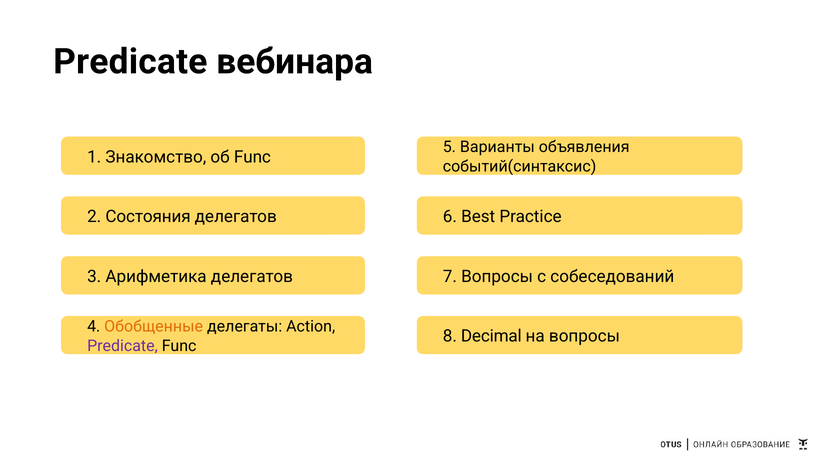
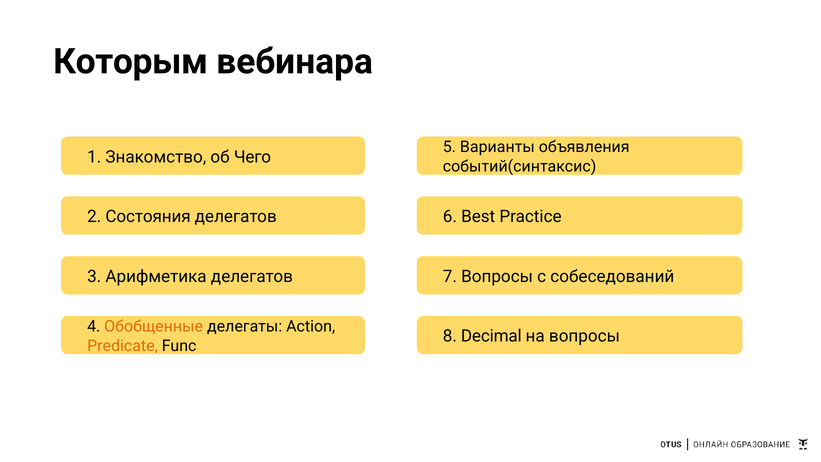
Predicate: Predicate -> Которым (131, 62)
об Func: Func -> Чего (252, 157)
Predicate colour: purple -> orange (122, 346)
